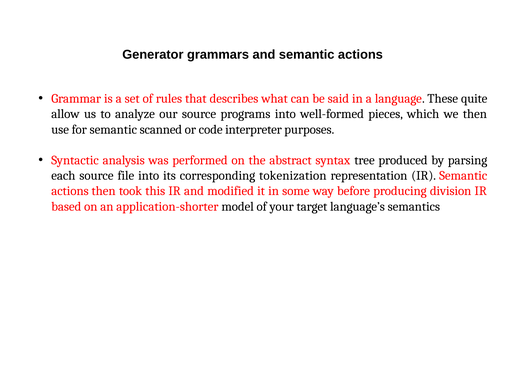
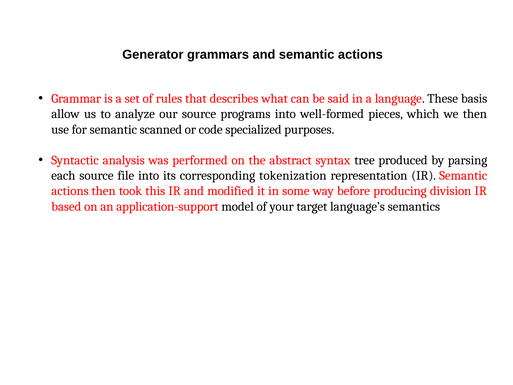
quite: quite -> basis (474, 99)
interpreter: interpreter -> specialized (253, 129)
application-shorter: application-shorter -> application-support (167, 206)
